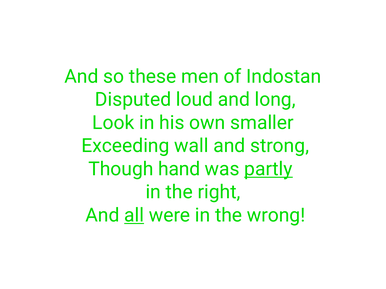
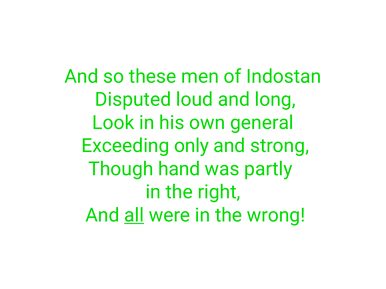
smaller: smaller -> general (262, 123)
wall: wall -> only (191, 146)
partly underline: present -> none (268, 169)
